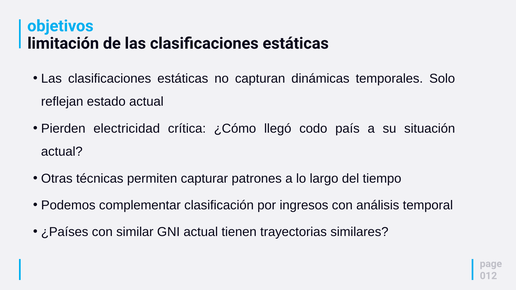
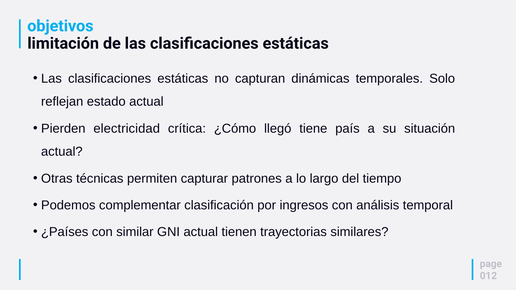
codo: codo -> tiene (313, 129)
